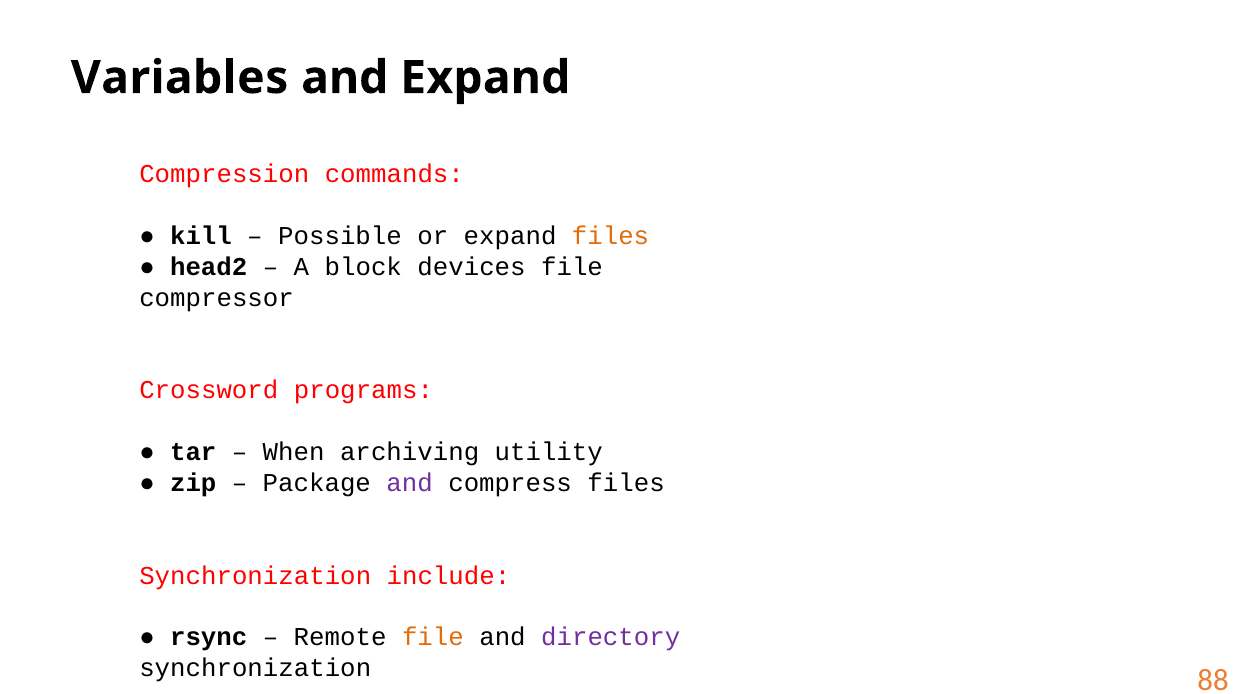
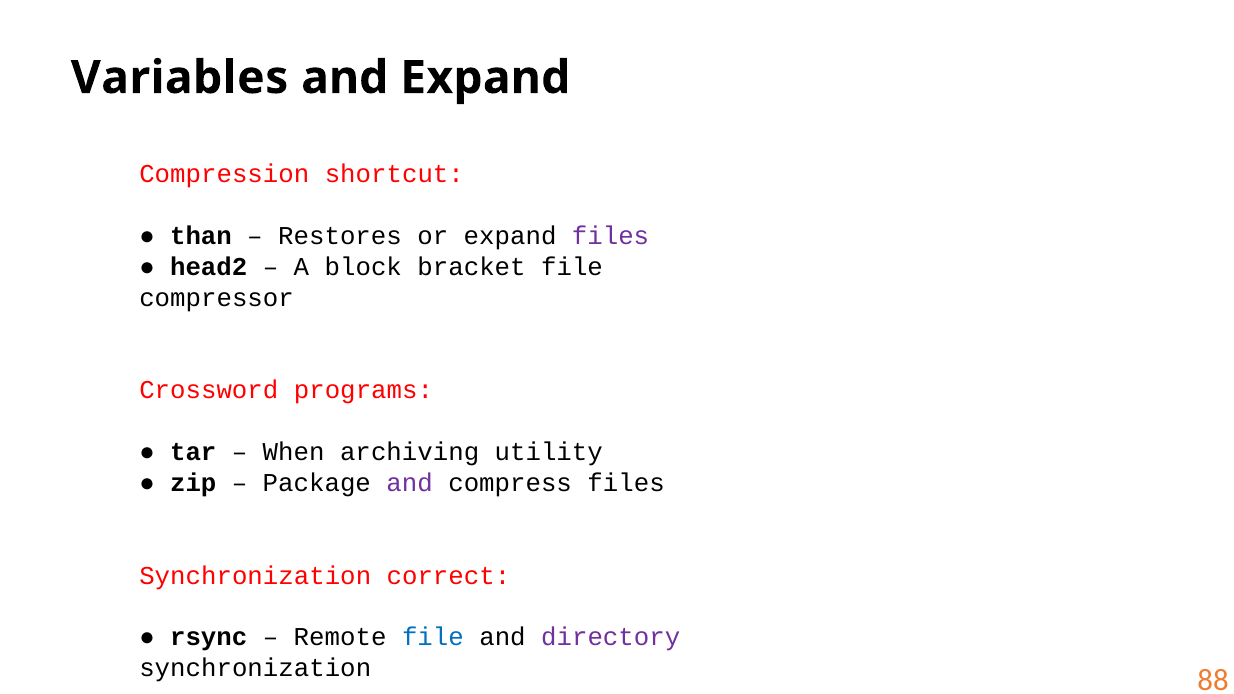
commands: commands -> shortcut (394, 174)
kill: kill -> than (201, 236)
Possible: Possible -> Restores (340, 236)
files colour: orange -> purple (611, 236)
devices: devices -> bracket (472, 267)
include: include -> correct (448, 576)
file colour: orange -> blue (433, 637)
